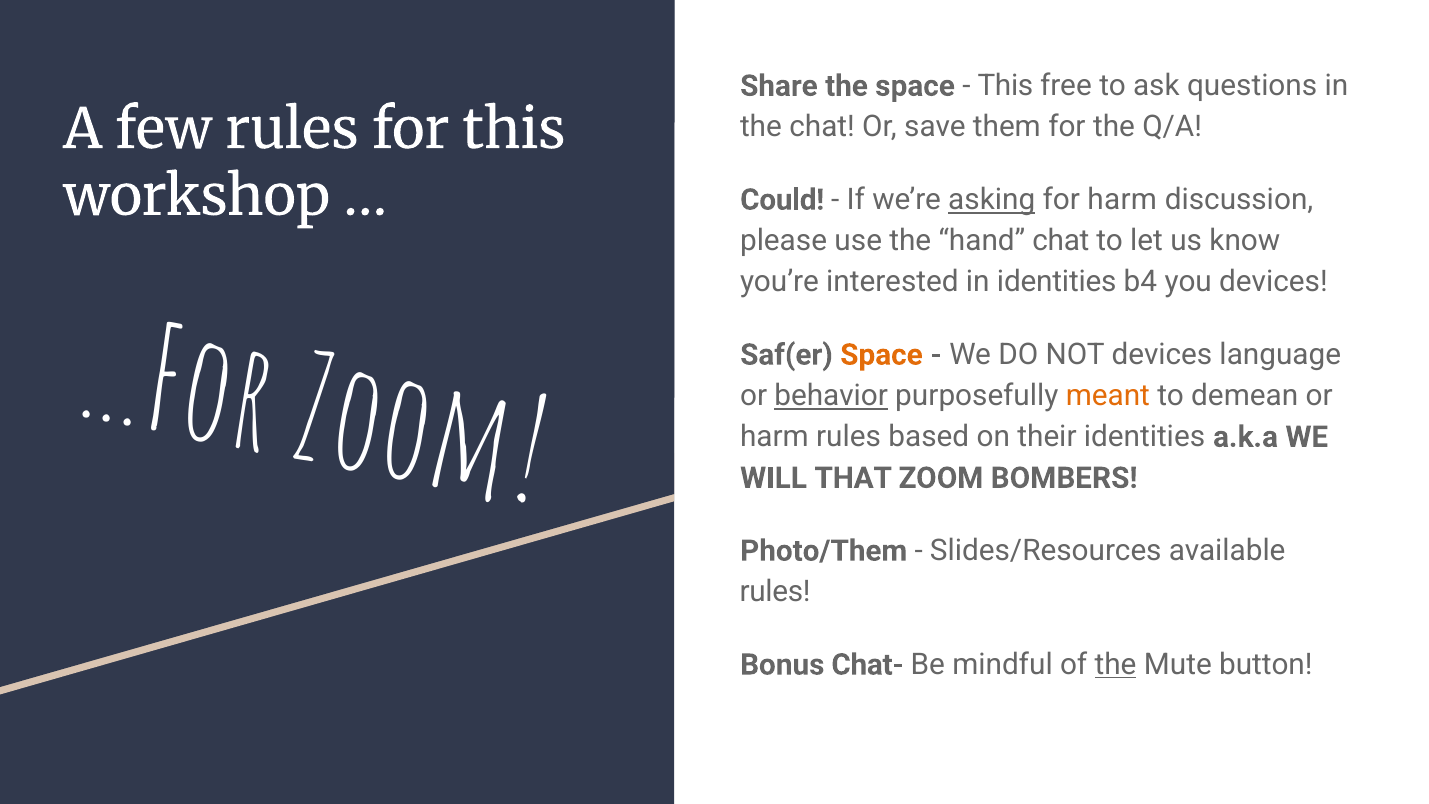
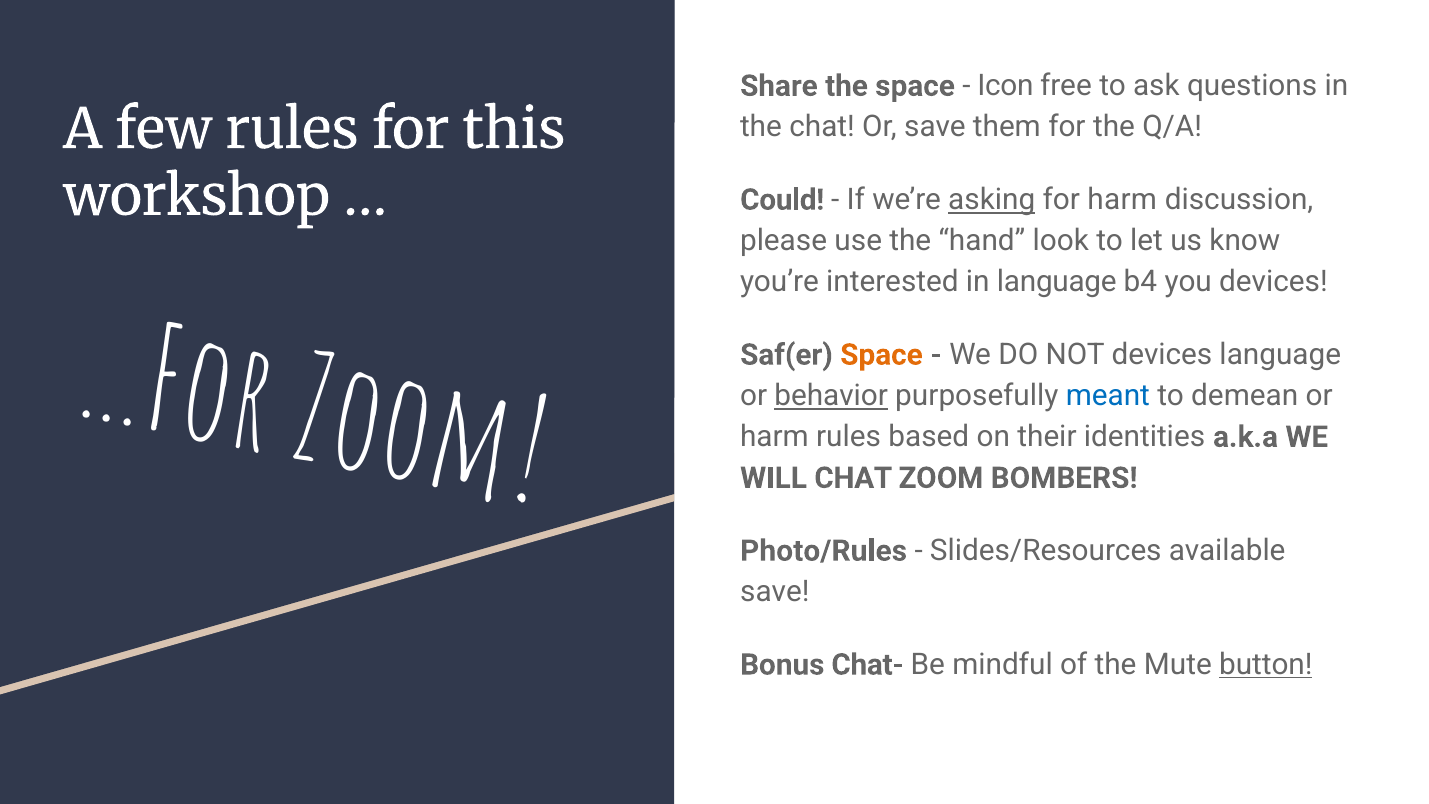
This: This -> Icon (1005, 86)
hand chat: chat -> look (1061, 241)
in identities: identities -> language (1057, 282)
meant colour: orange -> blue (1108, 396)
WILL THAT: THAT -> CHAT (853, 478)
Photo/Them: Photo/Them -> Photo/Rules (824, 551)
rules: rules -> save (775, 592)
the underline: present -> none (1116, 665)
button underline: none -> present (1266, 665)
